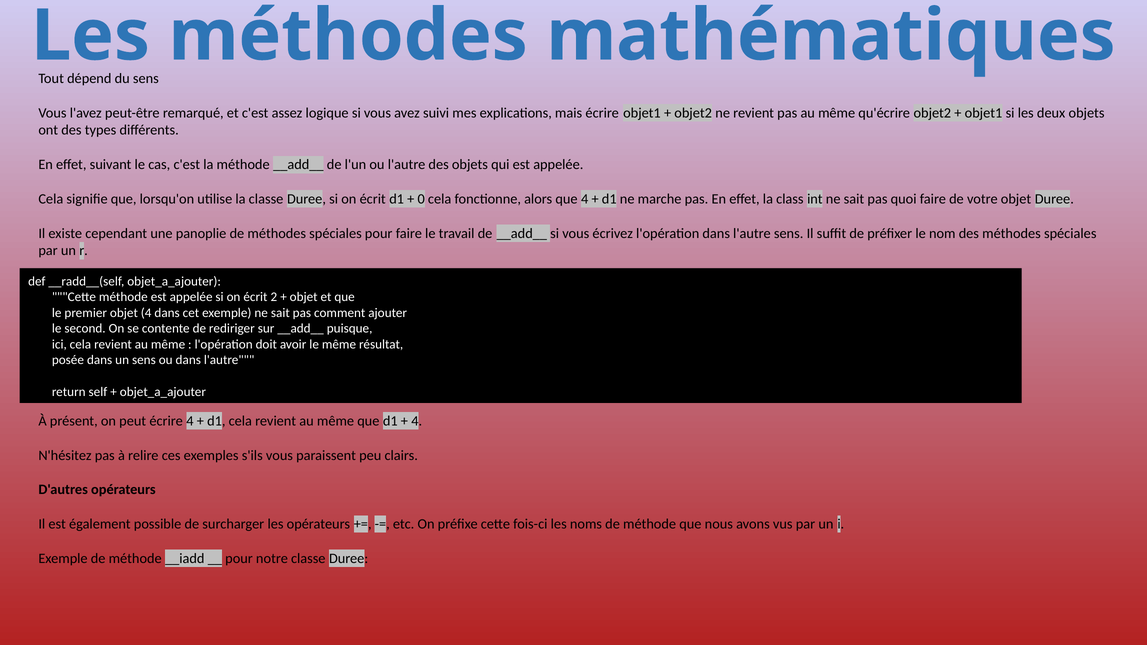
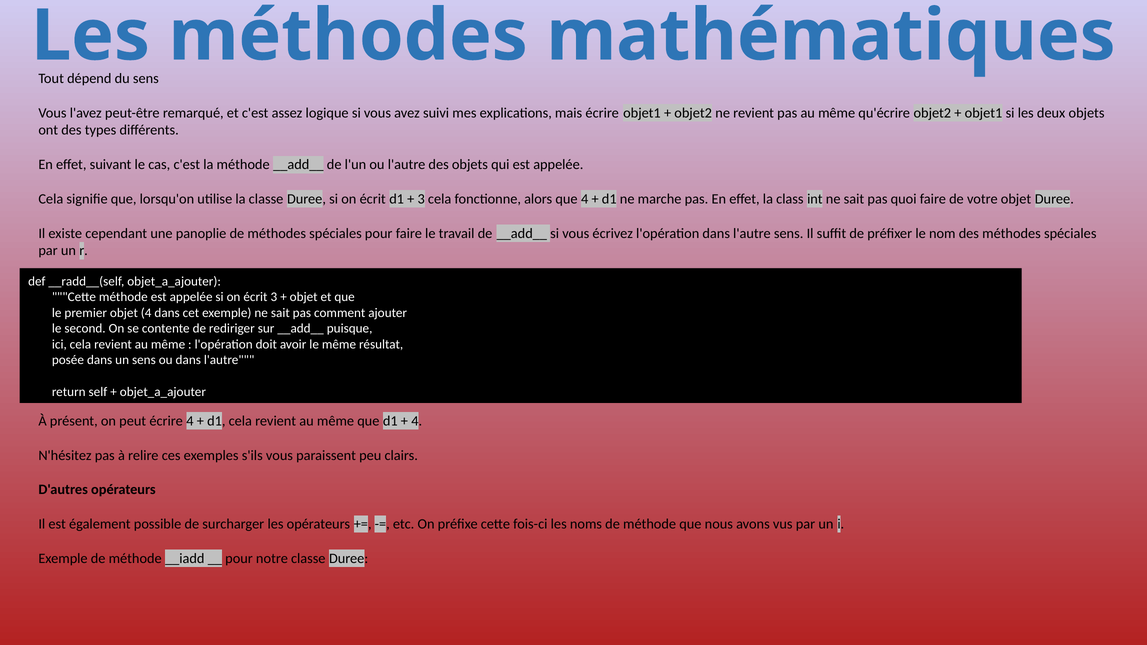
0: 0 -> 3 (421, 199)
écrit 2: 2 -> 3 (274, 297)
